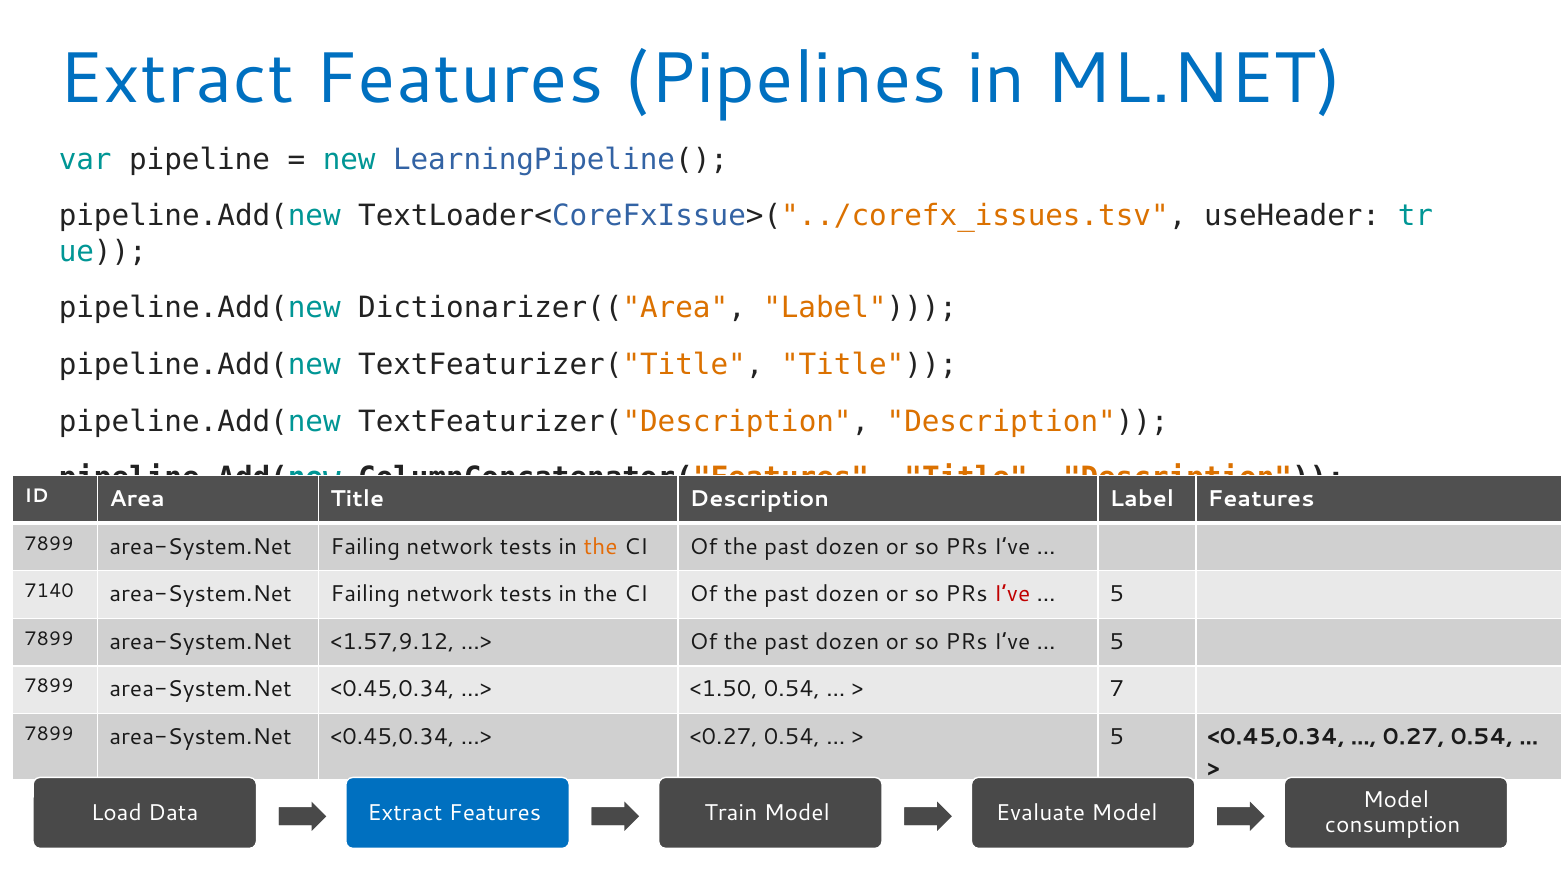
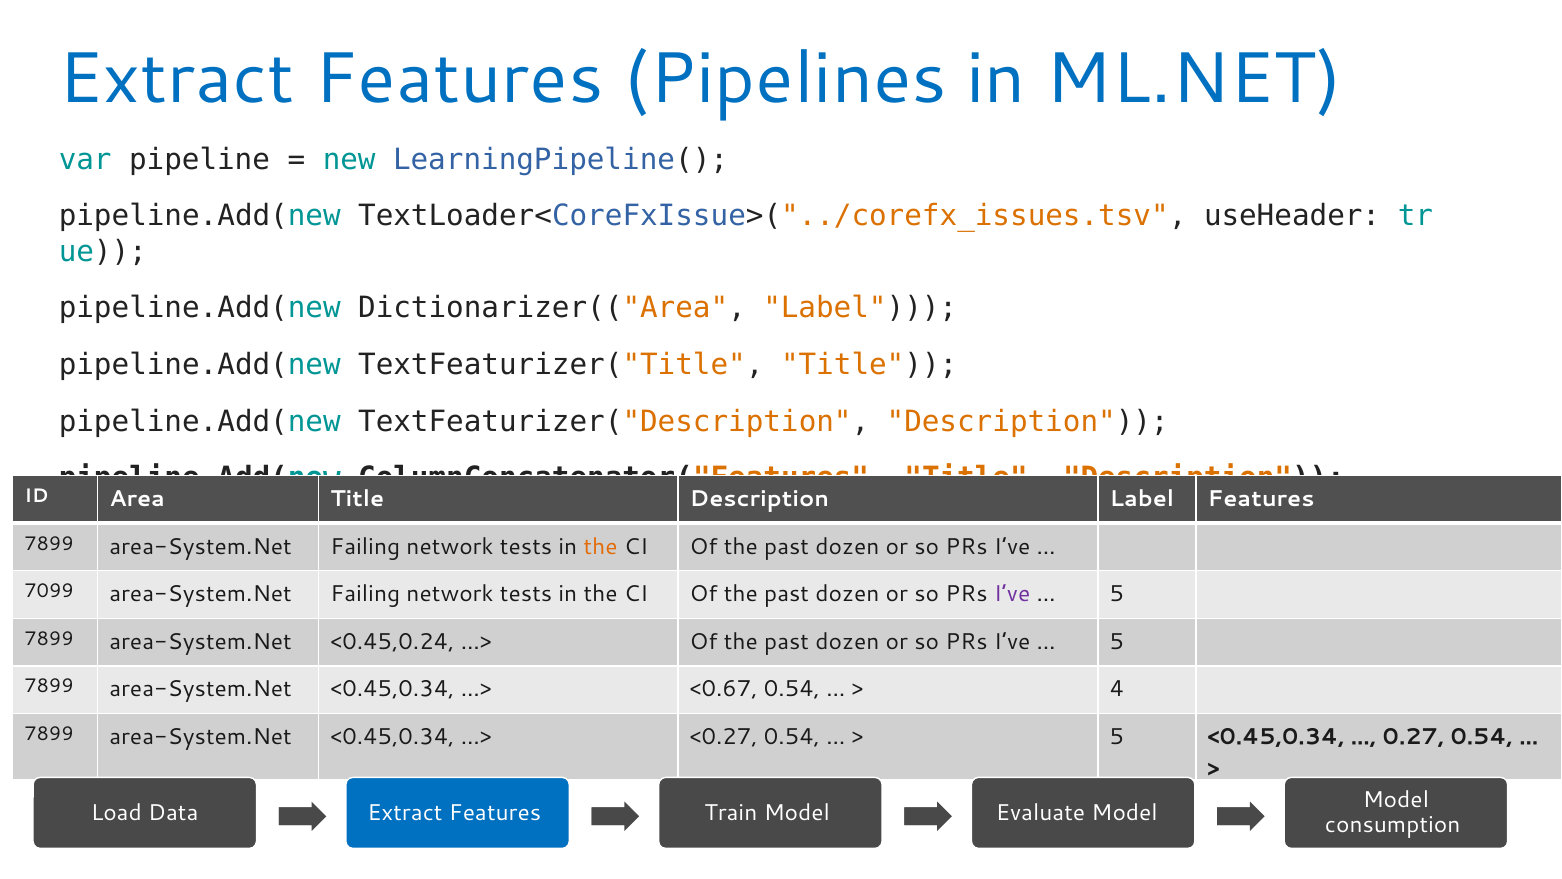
7140: 7140 -> 7099 (49, 591)
I’ve colour: red -> purple (1012, 594)
<1.57,9.12: <1.57,9.12 -> <0.45,0.24 (392, 641)
<1.50: <1.50 -> <0.67 (724, 689)
7: 7 -> 4 (1117, 689)
